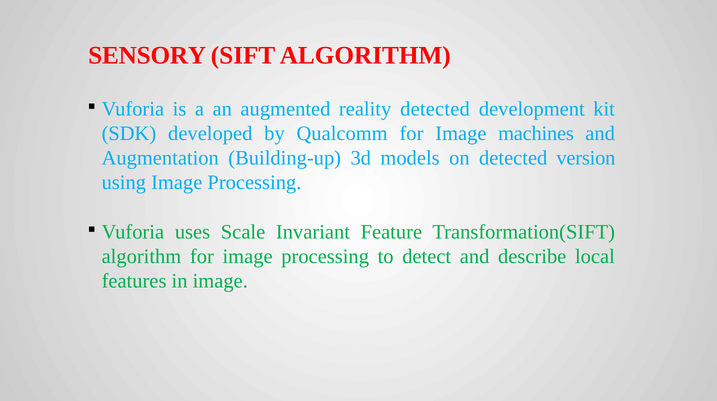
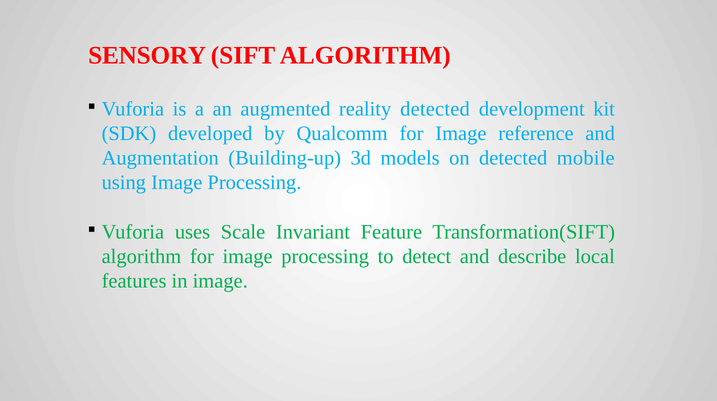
machines: machines -> reference (536, 134)
version: version -> mobile (586, 158)
